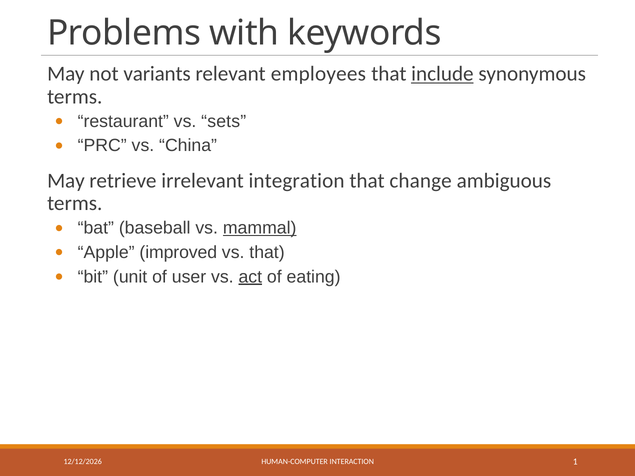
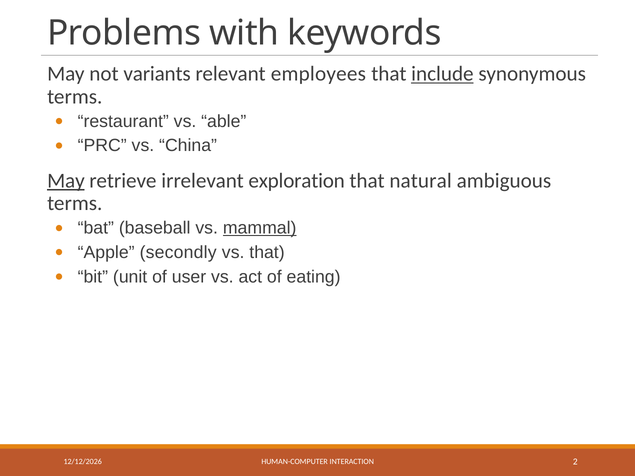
sets: sets -> able (224, 121)
May underline: none -> present (66, 181)
integration: integration -> exploration (297, 181)
change: change -> natural (421, 181)
improved: improved -> secondly (178, 252)
act underline: present -> none (250, 277)
1: 1 -> 2 (575, 462)
